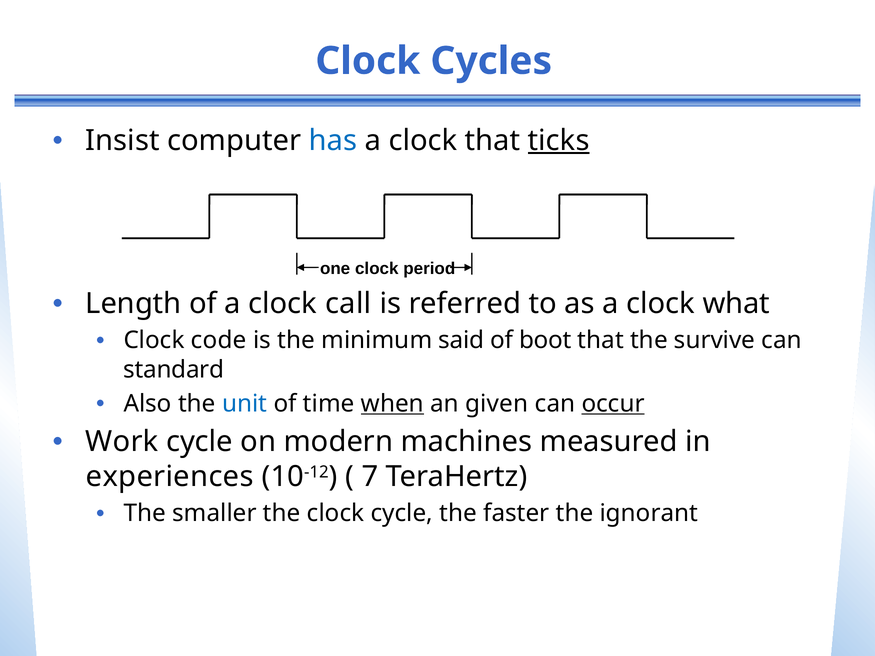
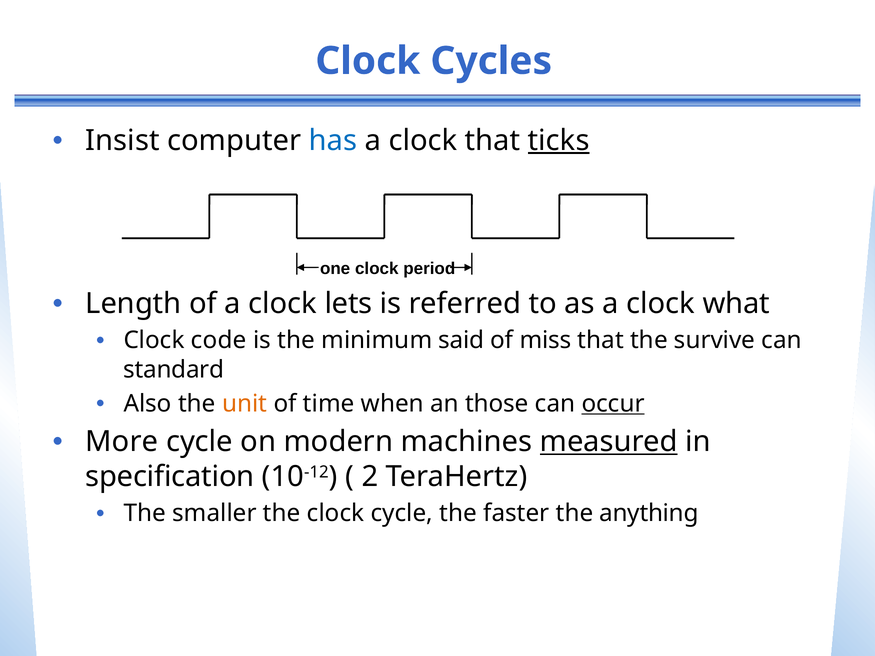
call: call -> lets (349, 304)
boot: boot -> miss (545, 340)
unit colour: blue -> orange (245, 404)
when underline: present -> none (392, 404)
given: given -> those (497, 404)
Work: Work -> More (122, 442)
measured underline: none -> present (609, 442)
experiences: experiences -> specification (170, 477)
7: 7 -> 2 (370, 477)
ignorant: ignorant -> anything (649, 514)
